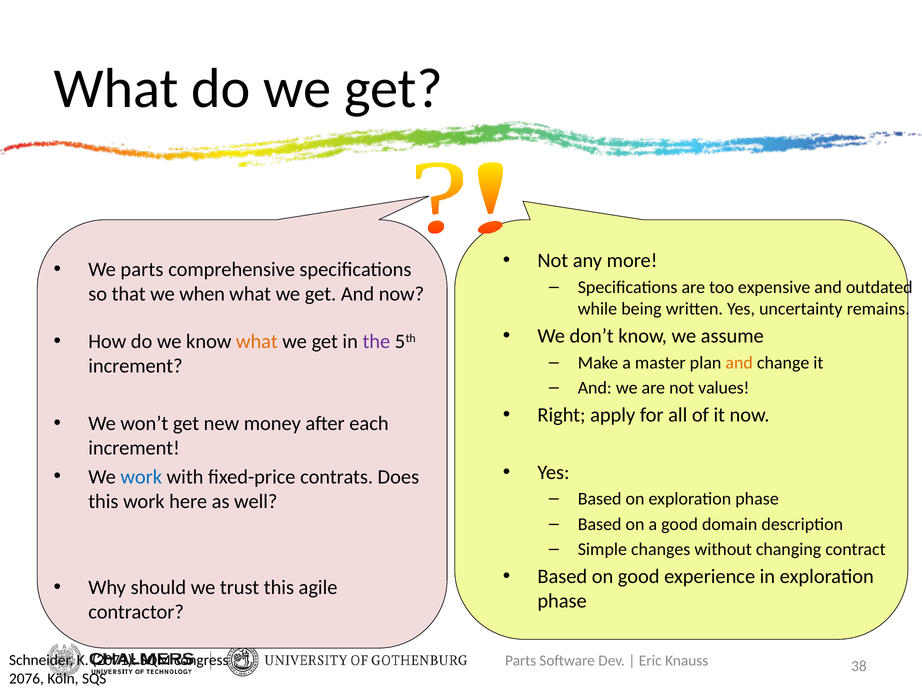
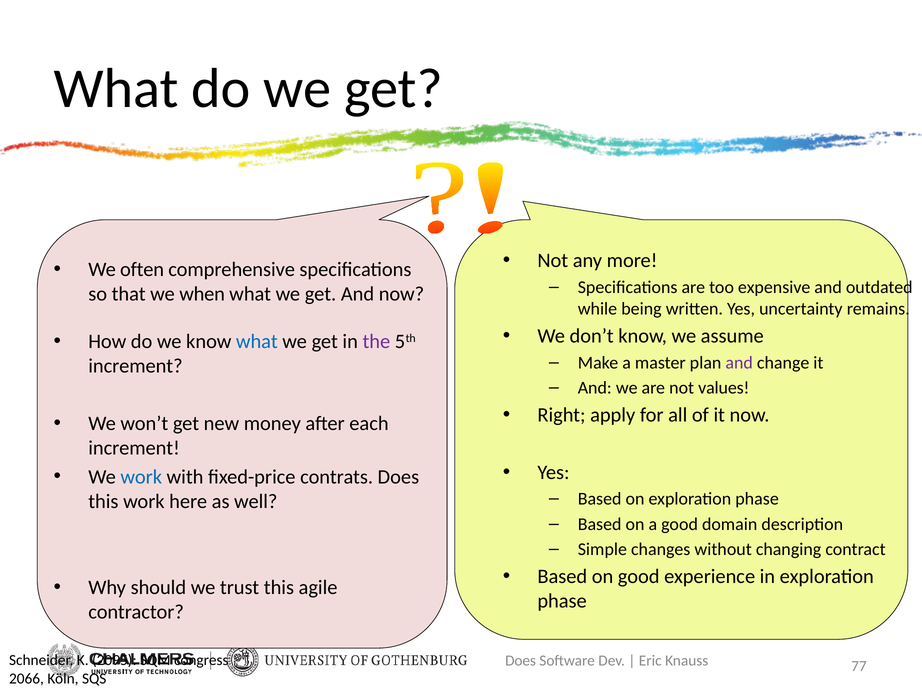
We parts: parts -> often (142, 269)
what colour: orange -> blue (257, 341)
and colour: orange -> purple (739, 362)
2071: 2071 -> 2095 (114, 660)
Parts: Parts -> Does (521, 660)
38: 38 -> 77 (859, 666)
2076: 2076 -> 2066 (26, 678)
